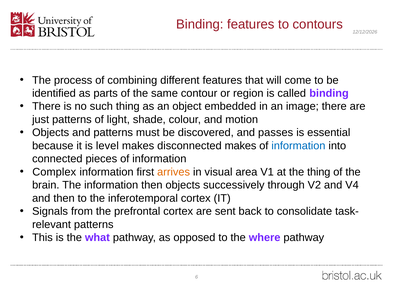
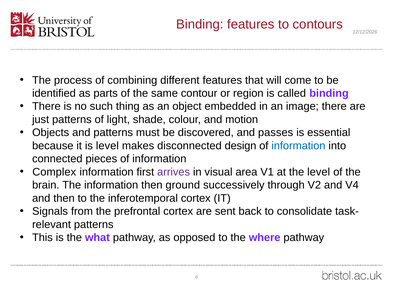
disconnected makes: makes -> design (240, 146)
arrives colour: orange -> purple (174, 172)
the thing: thing -> level (319, 172)
then objects: objects -> ground (183, 185)
